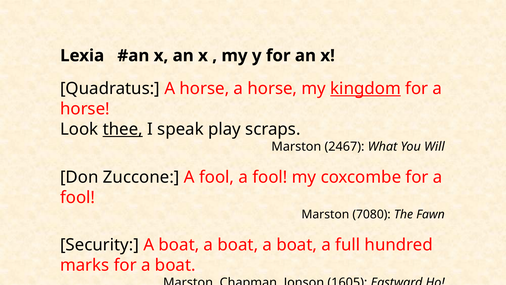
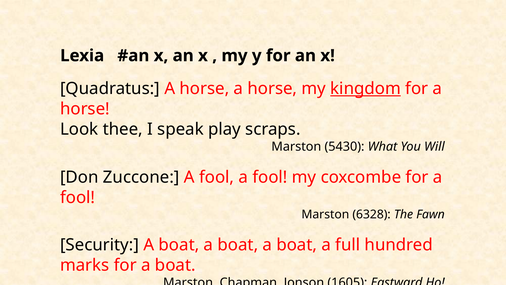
thee underline: present -> none (123, 129)
2467: 2467 -> 5430 (344, 146)
7080: 7080 -> 6328 (372, 214)
